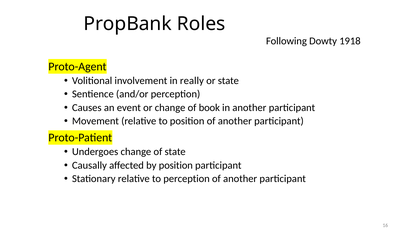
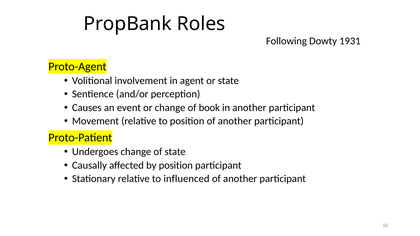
1918: 1918 -> 1931 (350, 41)
really: really -> agent (192, 81)
to perception: perception -> influenced (187, 179)
